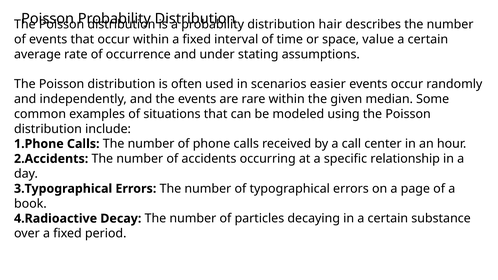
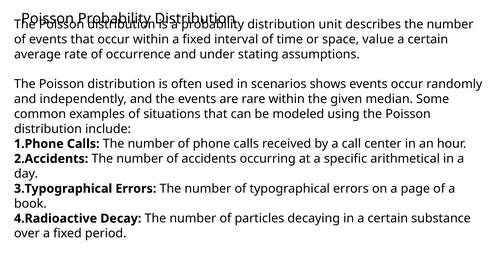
hair: hair -> unit (330, 24)
easier: easier -> shows (328, 84)
relationship: relationship -> arithmetical (405, 159)
